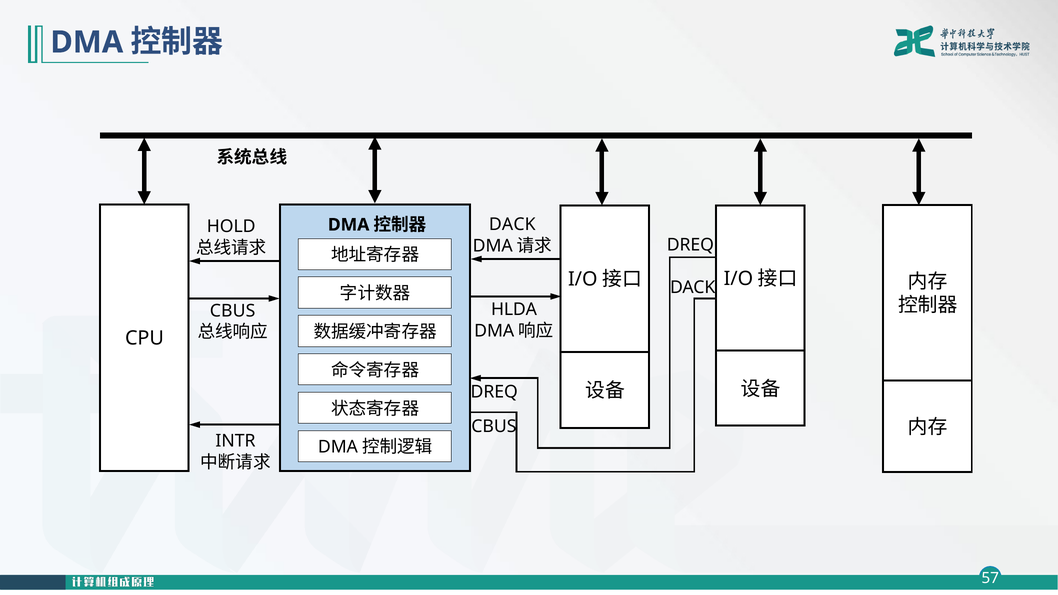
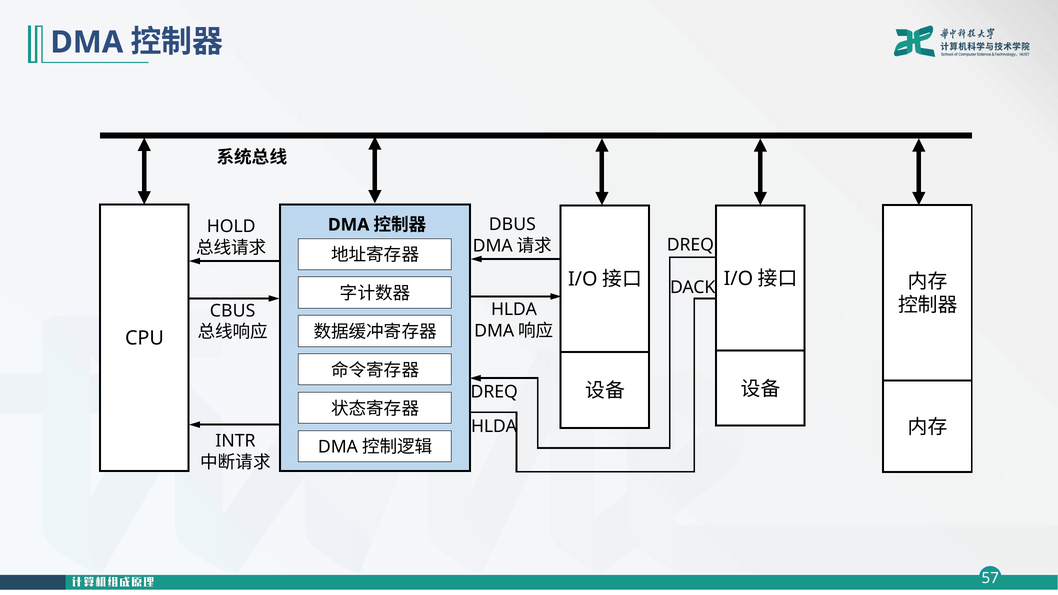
DACK: DACK -> DBUS (512, 225)
CBUS: CBUS -> HLDA (494, 427)
